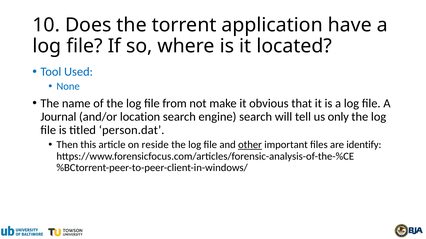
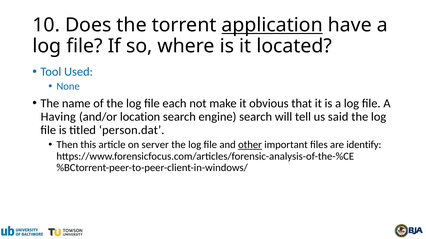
application underline: none -> present (272, 25)
from: from -> each (175, 104)
Journal: Journal -> Having (58, 117)
only: only -> said (338, 117)
reside: reside -> server (155, 145)
